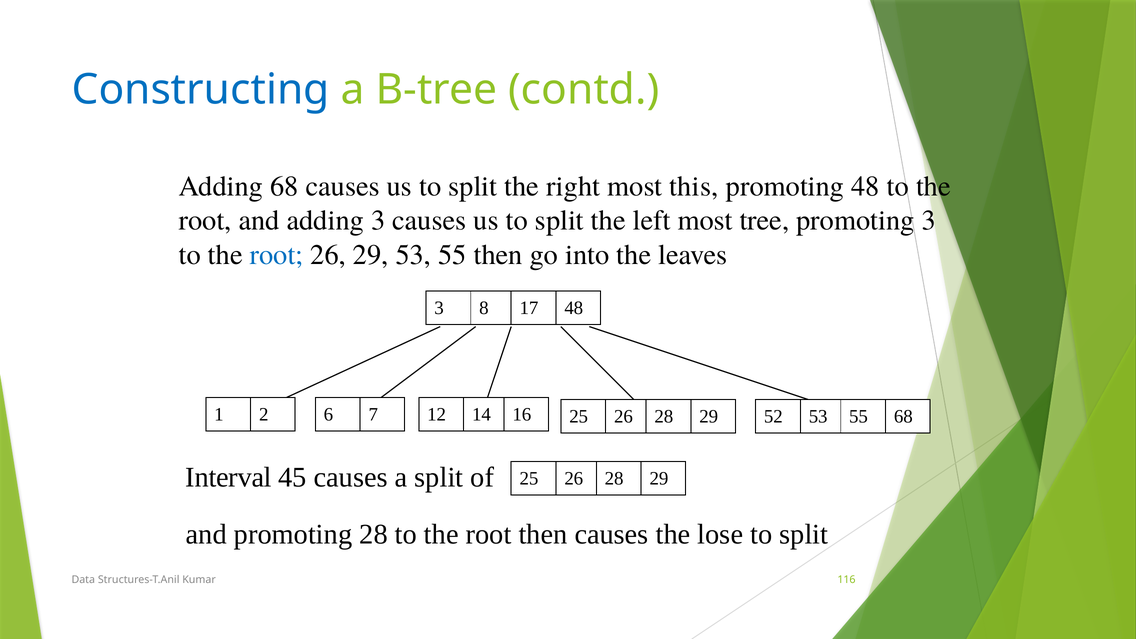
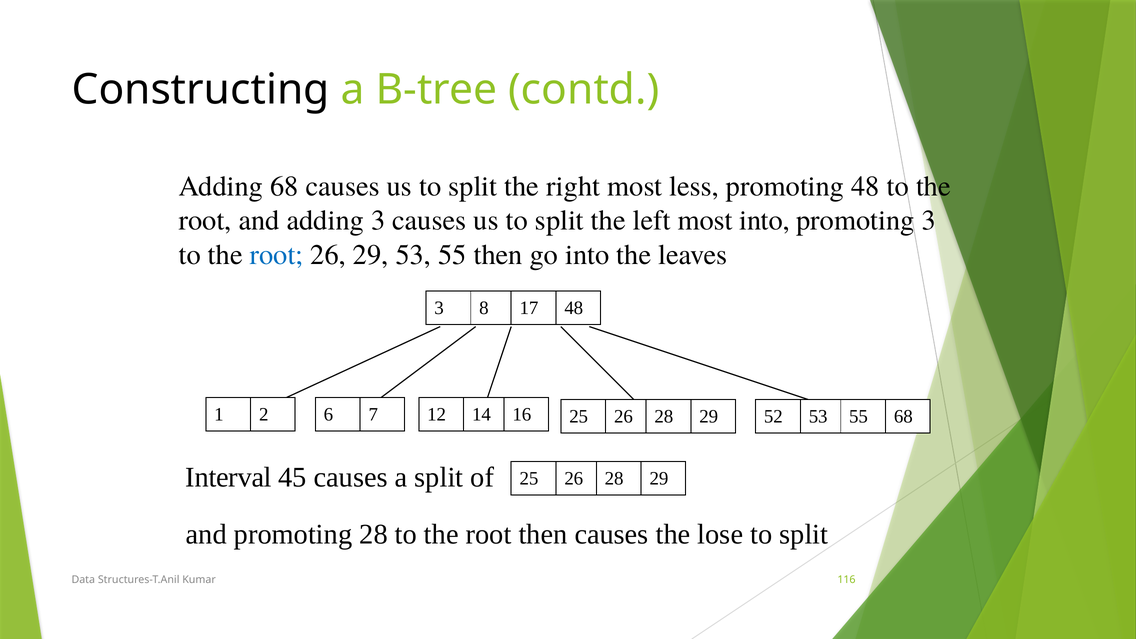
Constructing colour: blue -> black (201, 90)
this: this -> less (694, 186)
most tree: tree -> into (765, 221)
